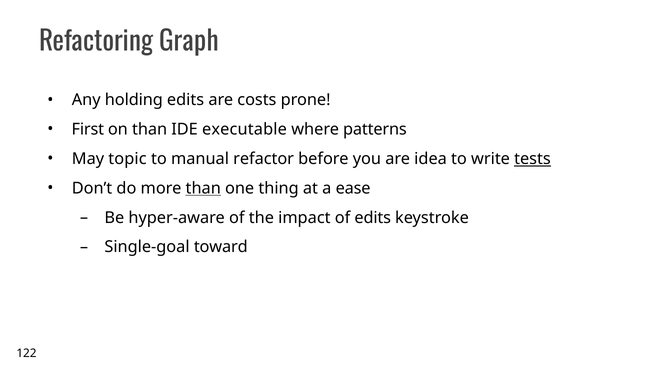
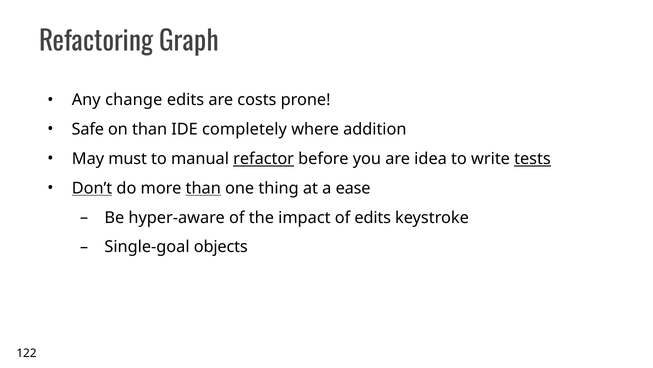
holding: holding -> change (134, 100)
First: First -> Safe (88, 129)
executable: executable -> completely (245, 129)
patterns: patterns -> addition (375, 129)
topic: topic -> must (128, 158)
refactor underline: none -> present (264, 158)
Don’t underline: none -> present (92, 188)
toward: toward -> objects (221, 247)
